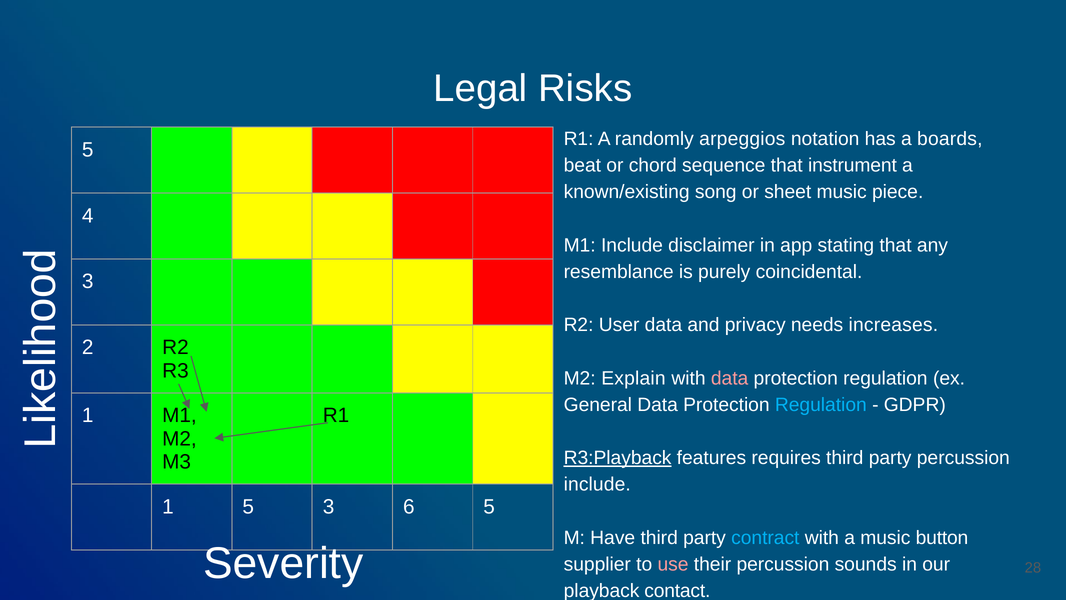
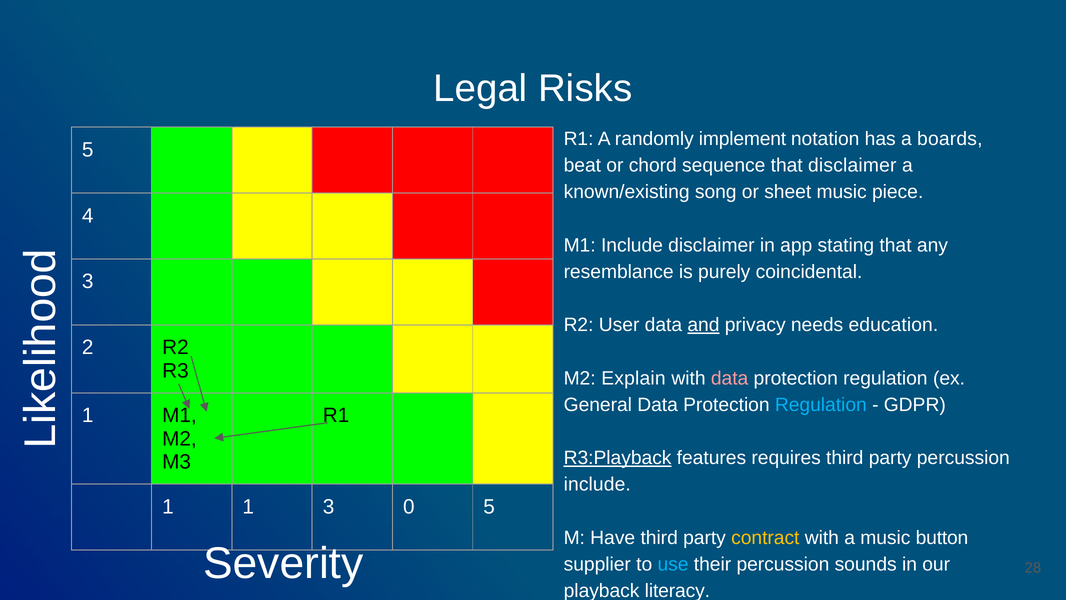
arpeggios: arpeggios -> implement (742, 139)
that instrument: instrument -> disclaimer (852, 165)
and underline: none -> present (703, 325)
increases: increases -> education (893, 325)
1 5: 5 -> 1 (248, 506)
6: 6 -> 0 (409, 506)
contract colour: light blue -> yellow (765, 537)
use colour: pink -> light blue (673, 564)
contact: contact -> literacy (677, 590)
